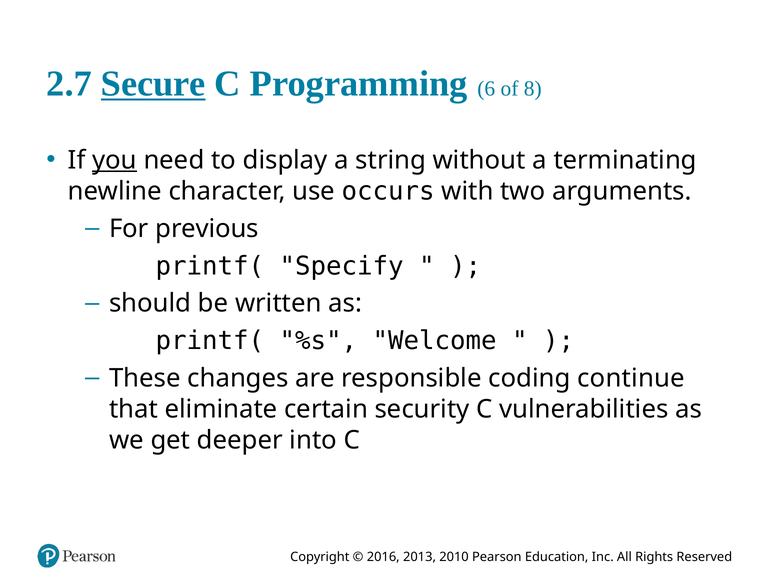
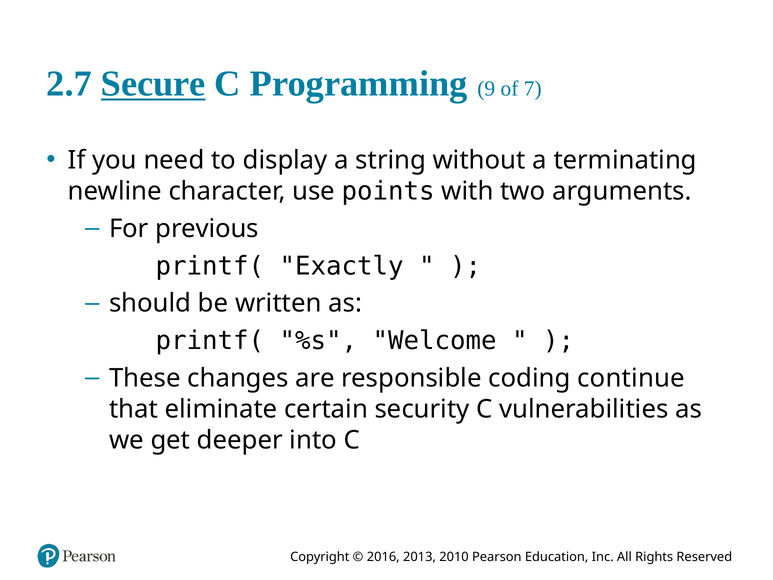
6: 6 -> 9 (486, 89)
8: 8 -> 7 (533, 89)
you underline: present -> none (115, 160)
occurs: occurs -> points (388, 191)
Specify: Specify -> Exactly (342, 266)
